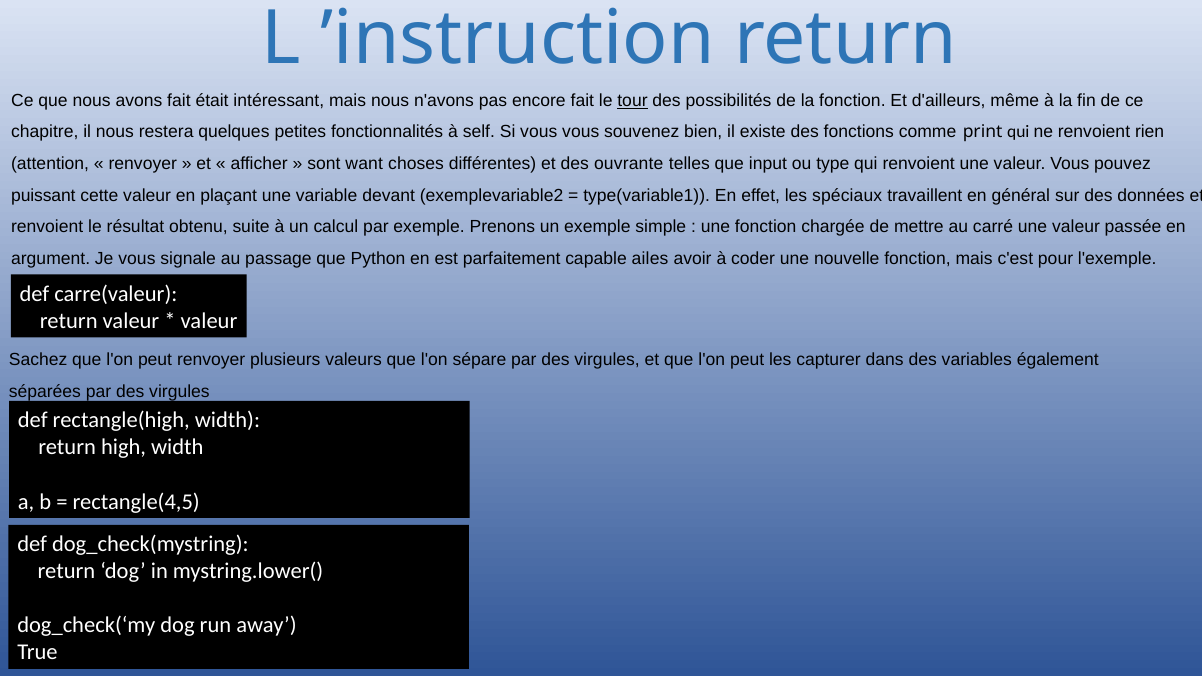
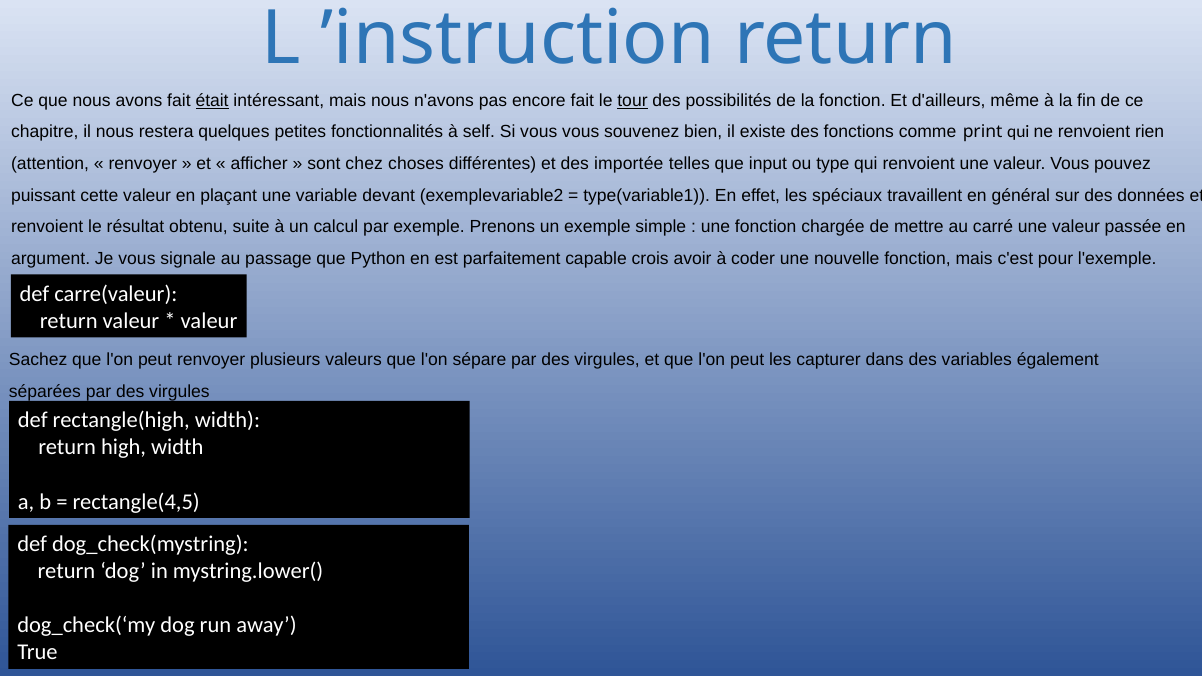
était underline: none -> present (212, 101)
want: want -> chez (364, 164)
ouvrante: ouvrante -> importée (629, 164)
ailes: ailes -> crois (650, 258)
